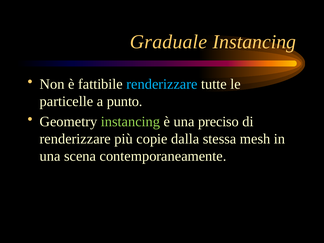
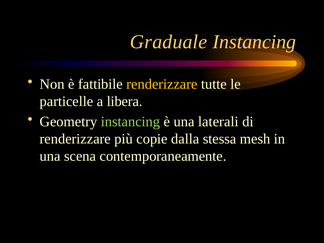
renderizzare colour: light blue -> yellow (162, 84)
punto: punto -> libera (125, 101)
preciso: preciso -> laterali (218, 122)
